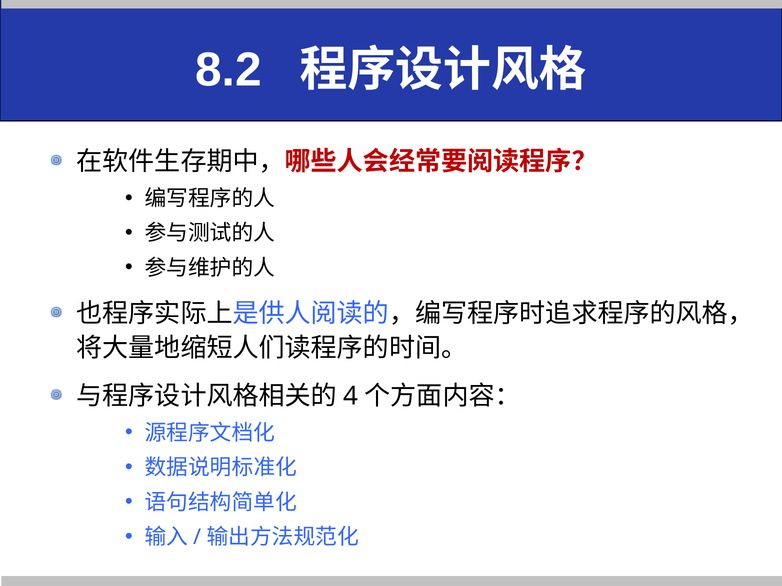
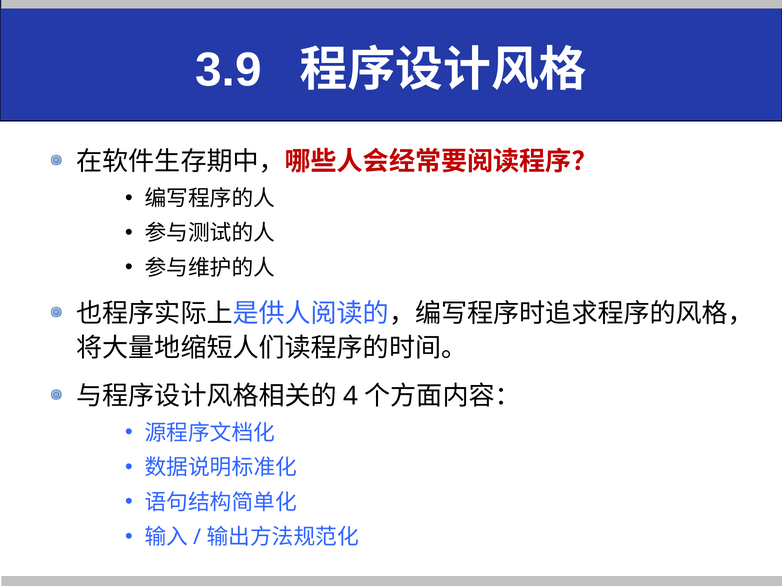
8.2: 8.2 -> 3.9 (228, 70)
